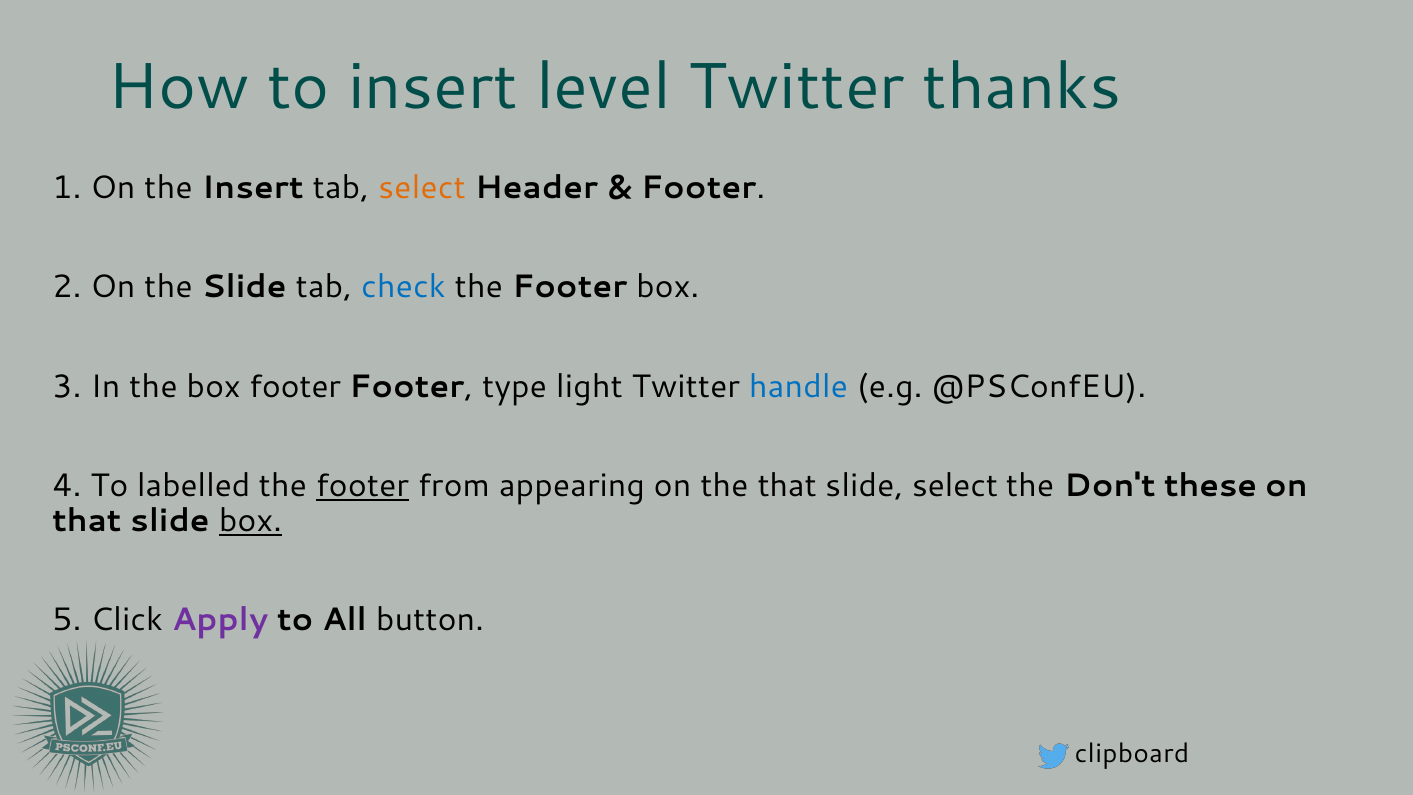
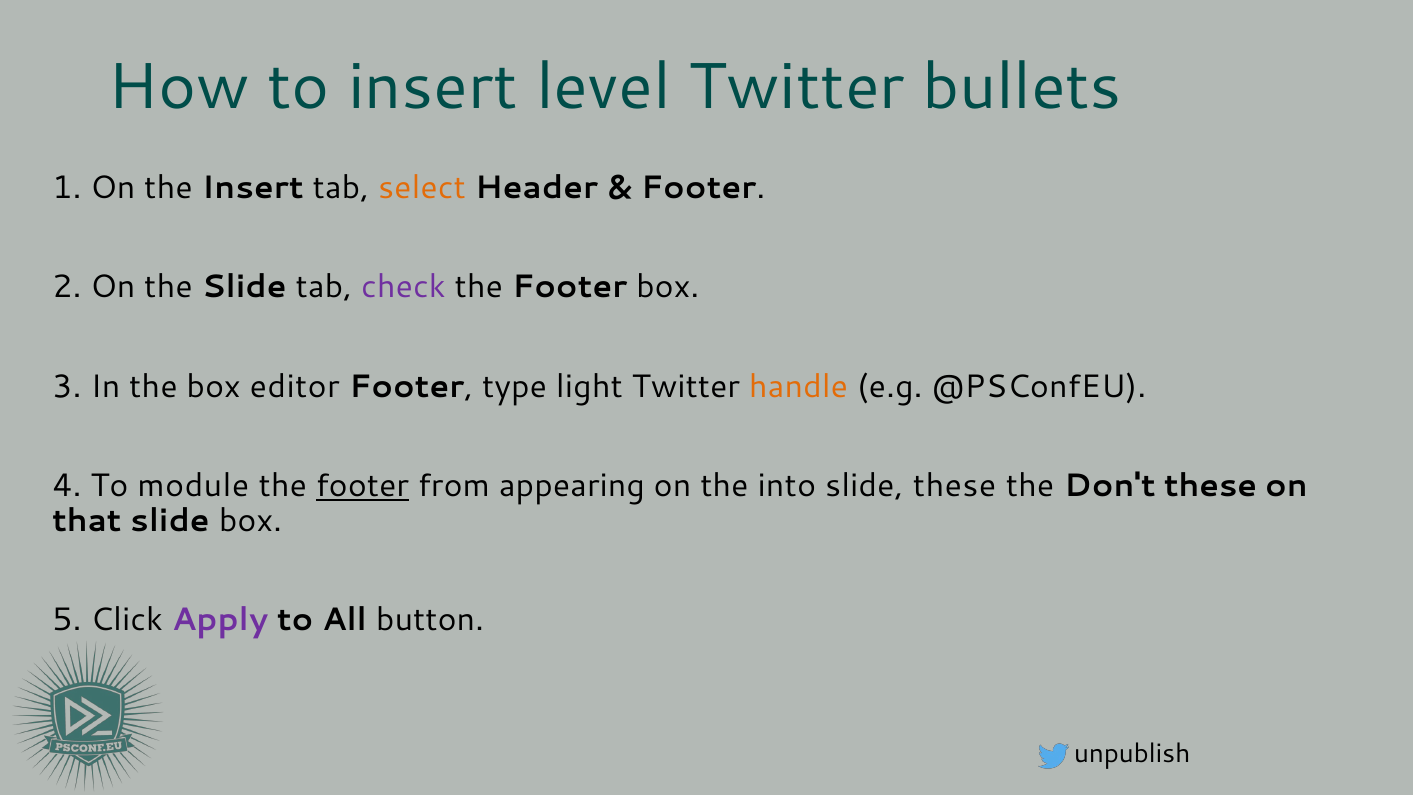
thanks: thanks -> bullets (1022, 87)
check colour: blue -> purple (403, 287)
box footer: footer -> editor (295, 386)
handle colour: blue -> orange (799, 386)
labelled: labelled -> module (193, 486)
the that: that -> into (787, 486)
slide select: select -> these (955, 486)
box underline: present -> none (250, 521)
clipboard: clipboard -> unpublish (1132, 753)
